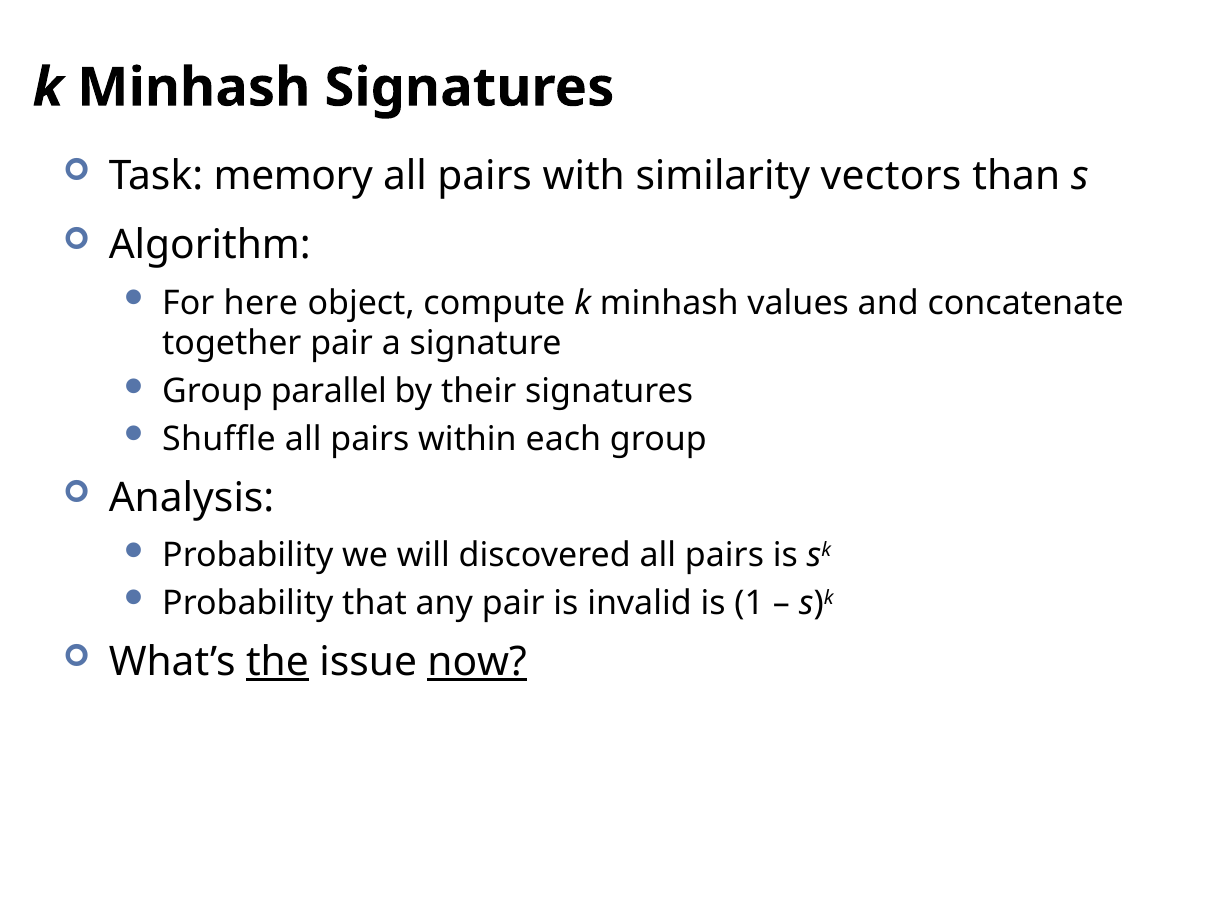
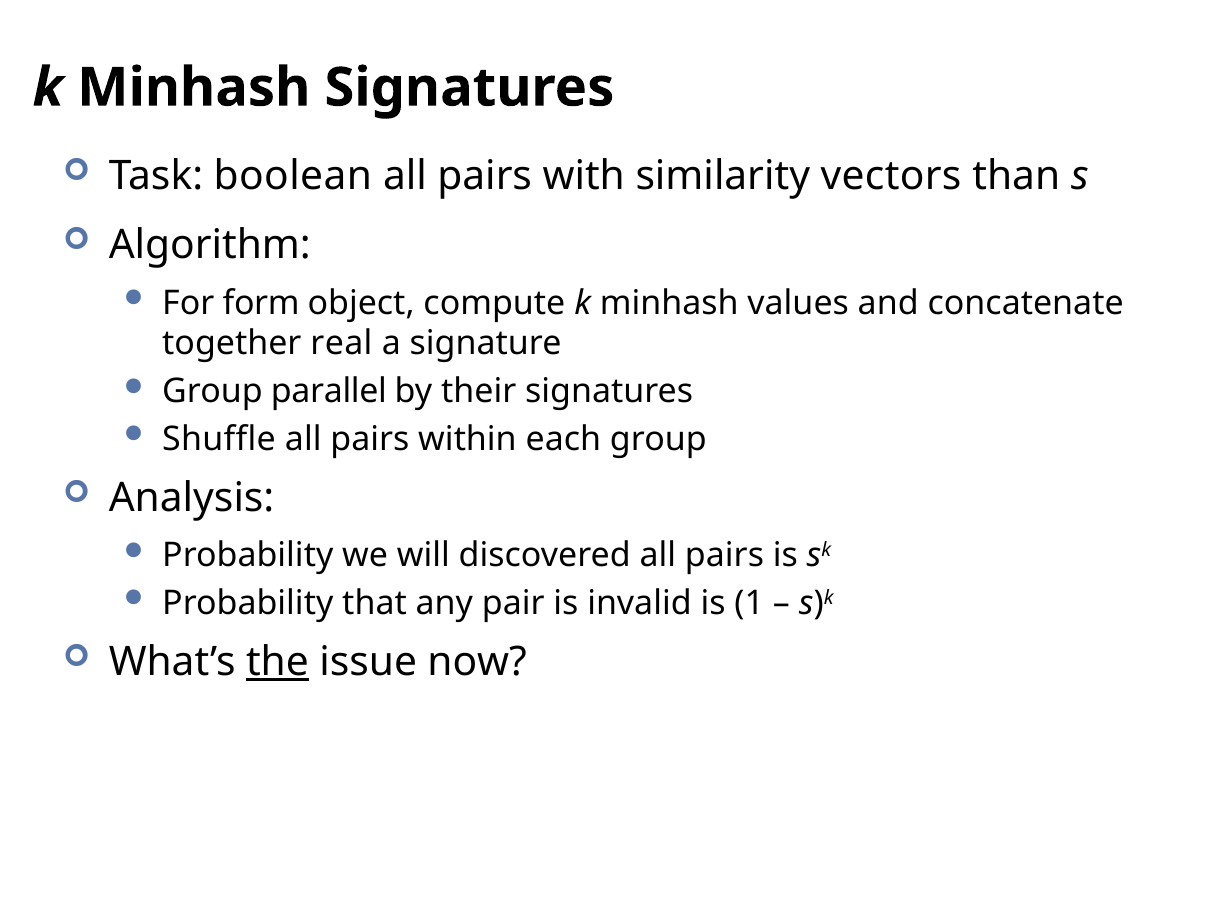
memory: memory -> boolean (293, 176)
here: here -> form (261, 303)
together pair: pair -> real (341, 344)
now underline: present -> none (477, 662)
